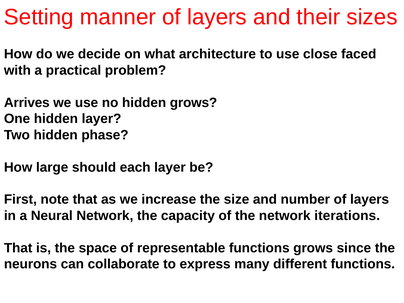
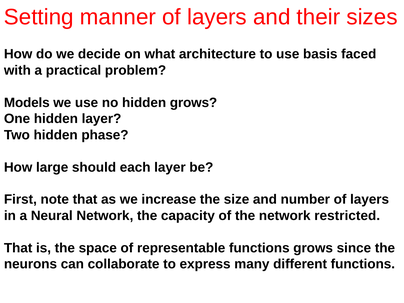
close: close -> basis (320, 54)
Arrives: Arrives -> Models (27, 103)
iterations: iterations -> restricted (347, 216)
